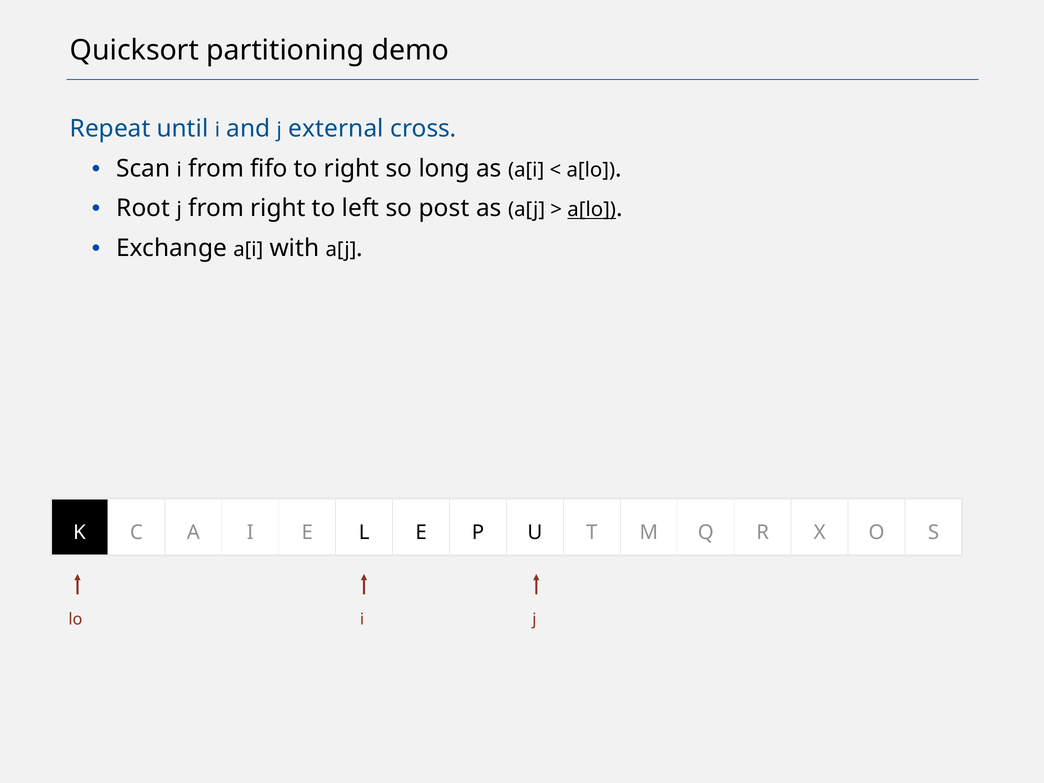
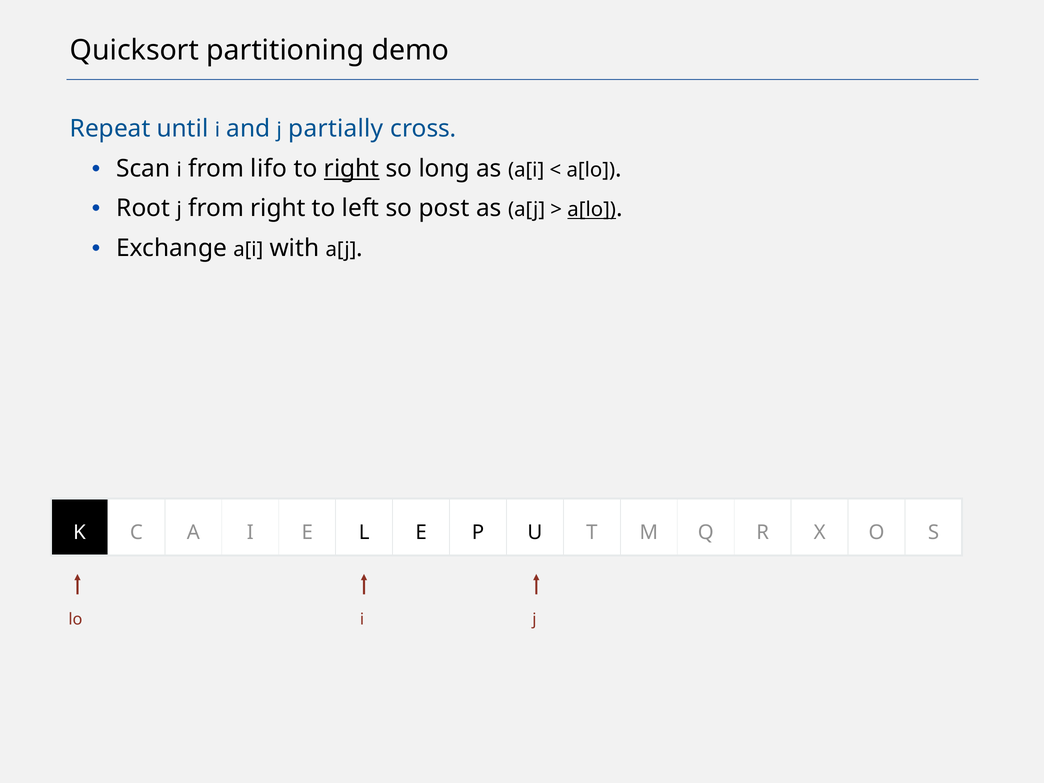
external: external -> partially (336, 129)
fifo: fifo -> lifo (269, 169)
right underline: none -> present (352, 169)
